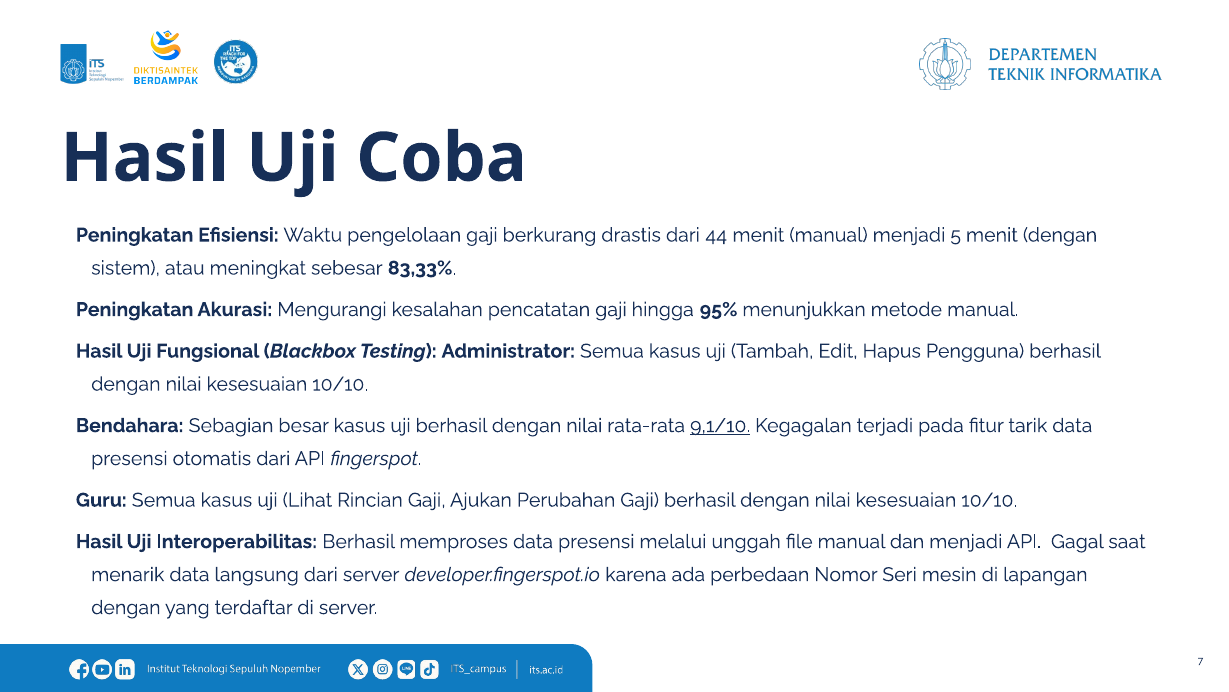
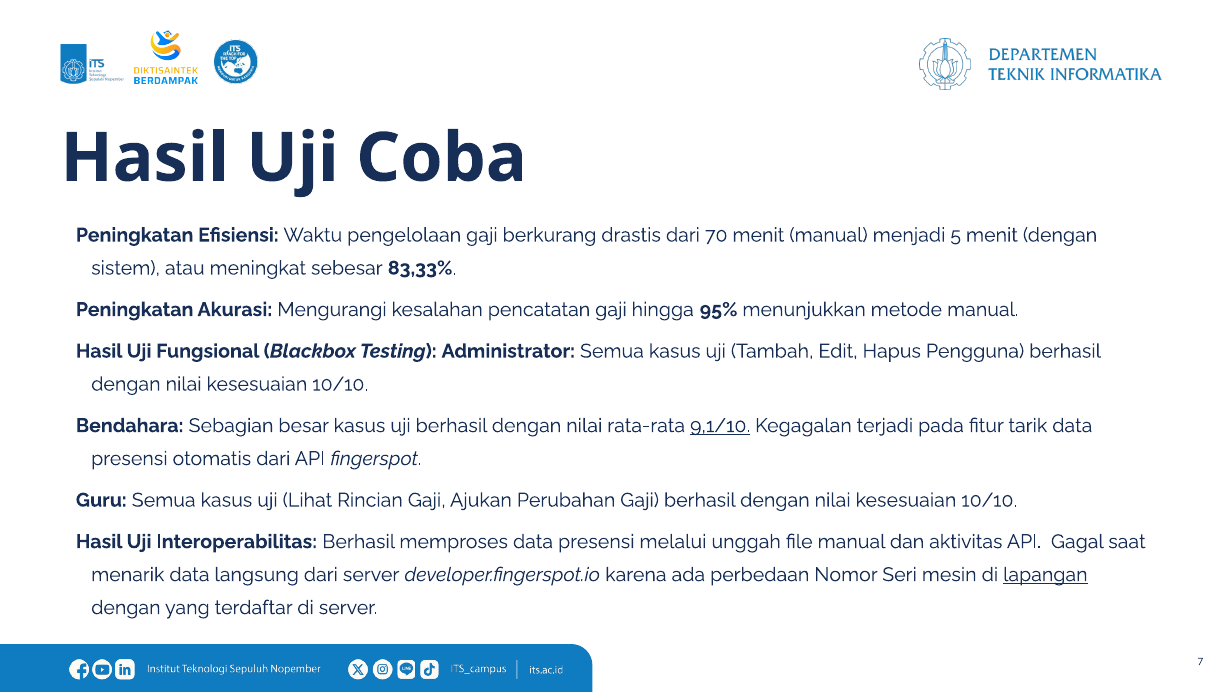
44: 44 -> 70 (716, 235)
dan menjadi: menjadi -> aktivitas (966, 541)
lapangan underline: none -> present (1045, 574)
